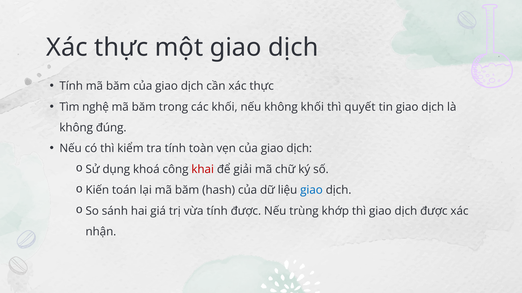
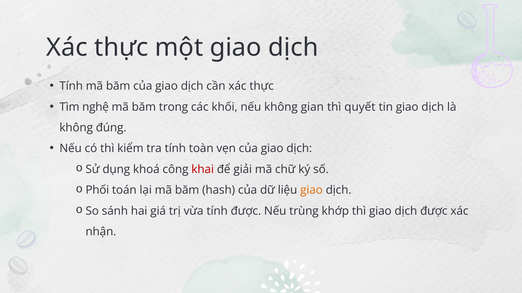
không khối: khối -> gian (312, 107)
Kiến: Kiến -> Phối (97, 191)
giao colour: blue -> orange (311, 191)
